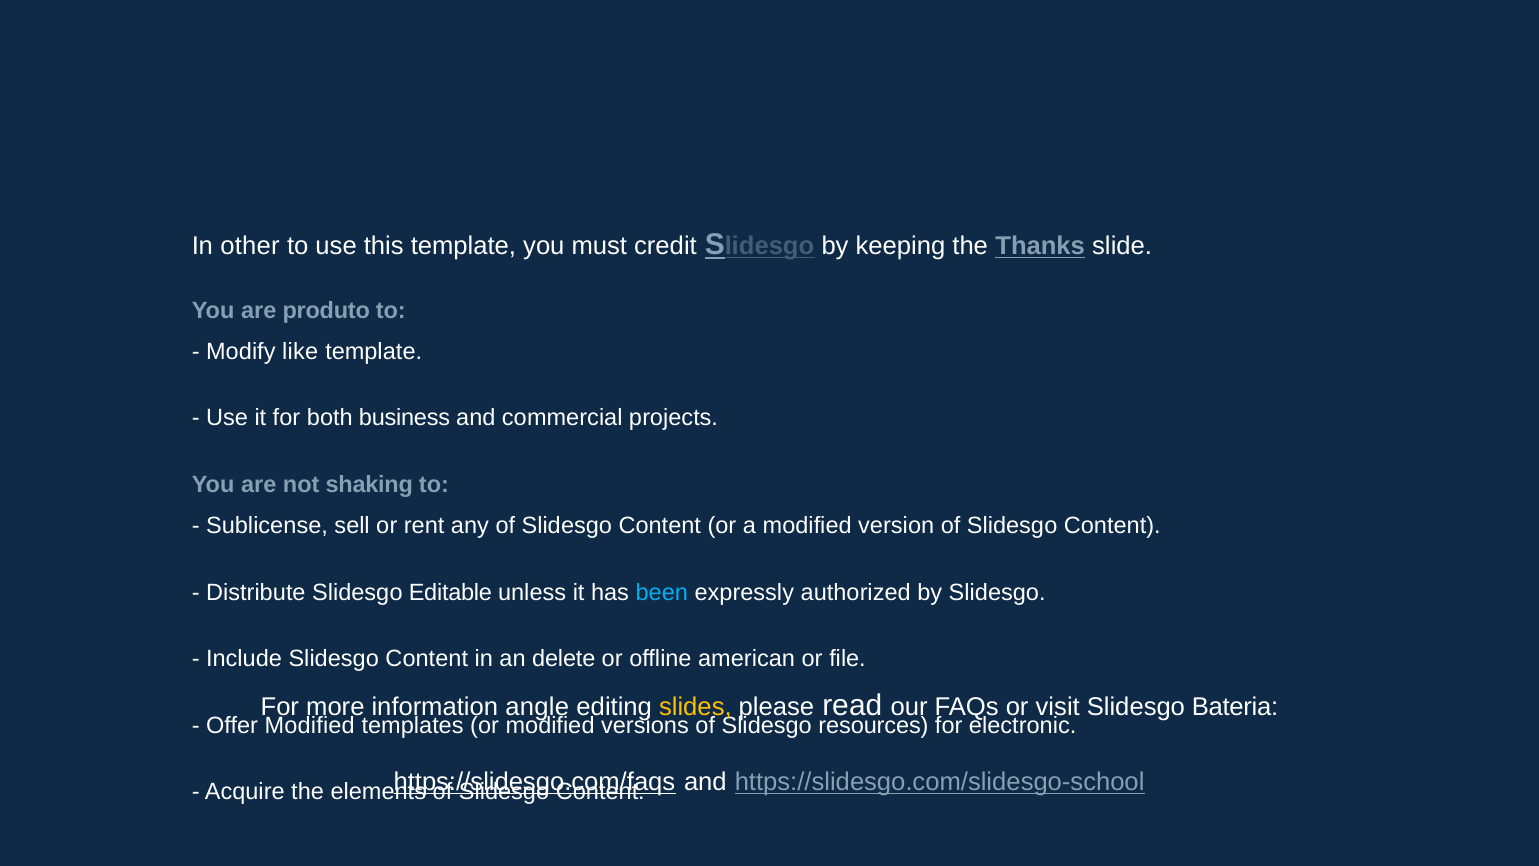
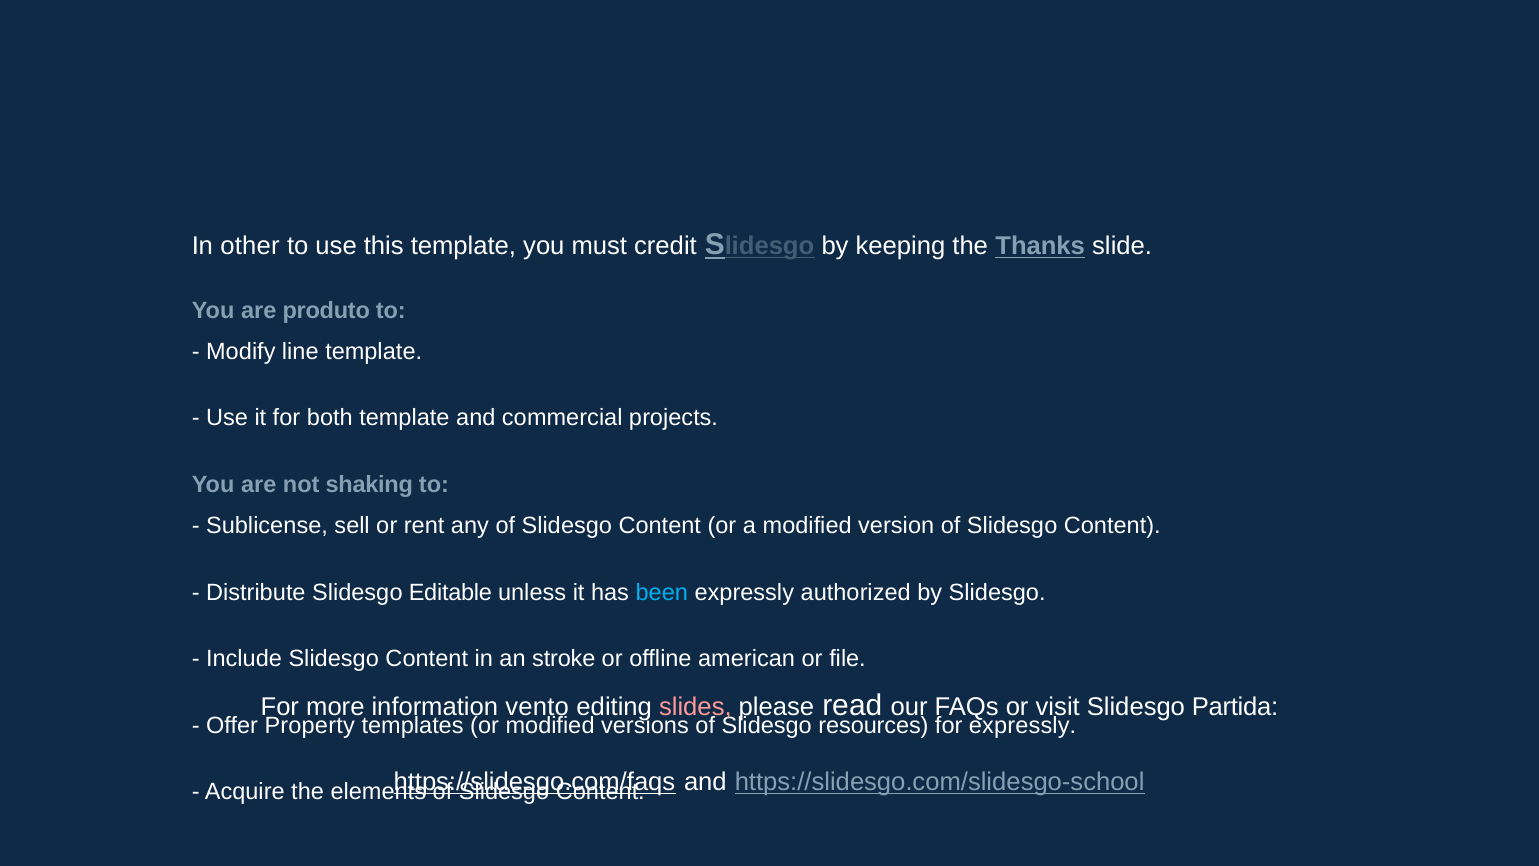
like: like -> line (300, 351)
both business: business -> template (404, 418)
delete: delete -> stroke (564, 659)
angle: angle -> vento (537, 707)
slides colour: yellow -> pink (695, 707)
Bateria: Bateria -> Partida (1235, 707)
Offer Modified: Modified -> Property (310, 725)
for electronic: electronic -> expressly (1023, 725)
